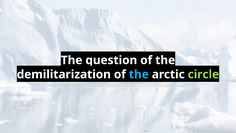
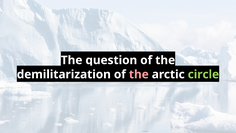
the colour: light blue -> pink (139, 74)
